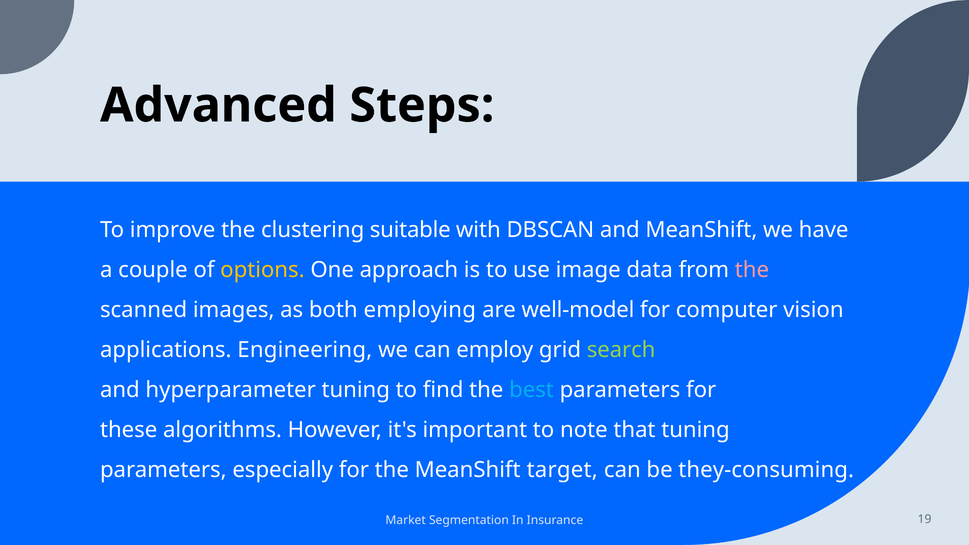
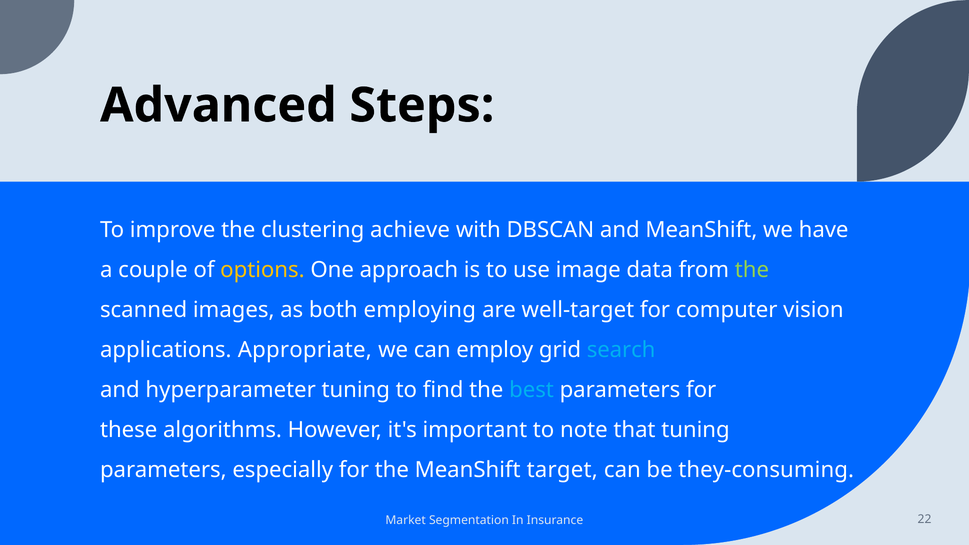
suitable: suitable -> achieve (410, 230)
the colour: pink -> light green (752, 270)
well-model: well-model -> well-target (578, 310)
Engineering: Engineering -> Appropriate (305, 350)
search colour: light green -> light blue (621, 350)
19: 19 -> 22 (925, 520)
